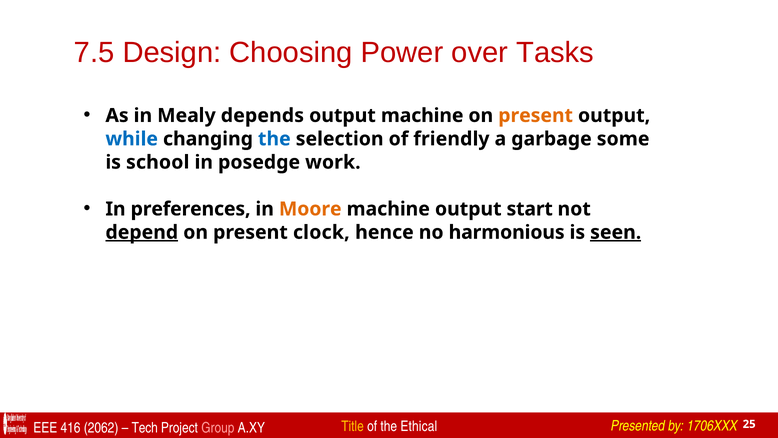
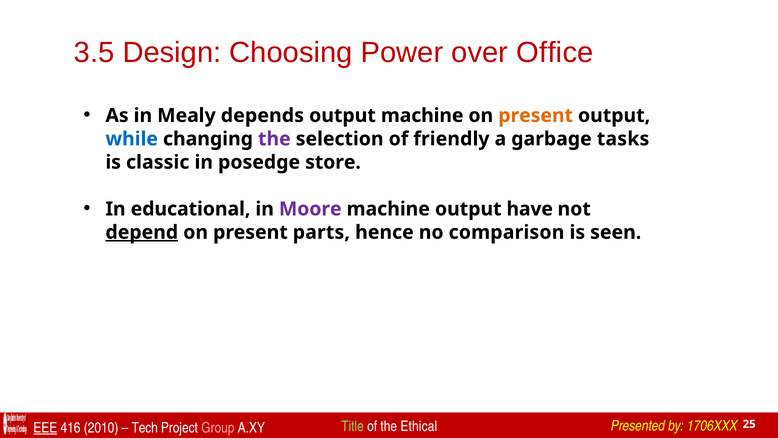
7.5: 7.5 -> 3.5 (94, 52)
Tasks: Tasks -> Office (555, 52)
the colour: blue -> purple (274, 139)
some: some -> tasks (623, 139)
school: school -> classic (158, 162)
work: work -> store (333, 162)
preferences: preferences -> educational (191, 209)
Moore colour: orange -> purple (310, 209)
start: start -> have (530, 209)
clock: clock -> parts (321, 232)
harmonious: harmonious -> comparison (506, 232)
seen underline: present -> none (616, 232)
EEE underline: none -> present (45, 428)
2062: 2062 -> 2010 (101, 428)
Title colour: yellow -> light green (353, 426)
